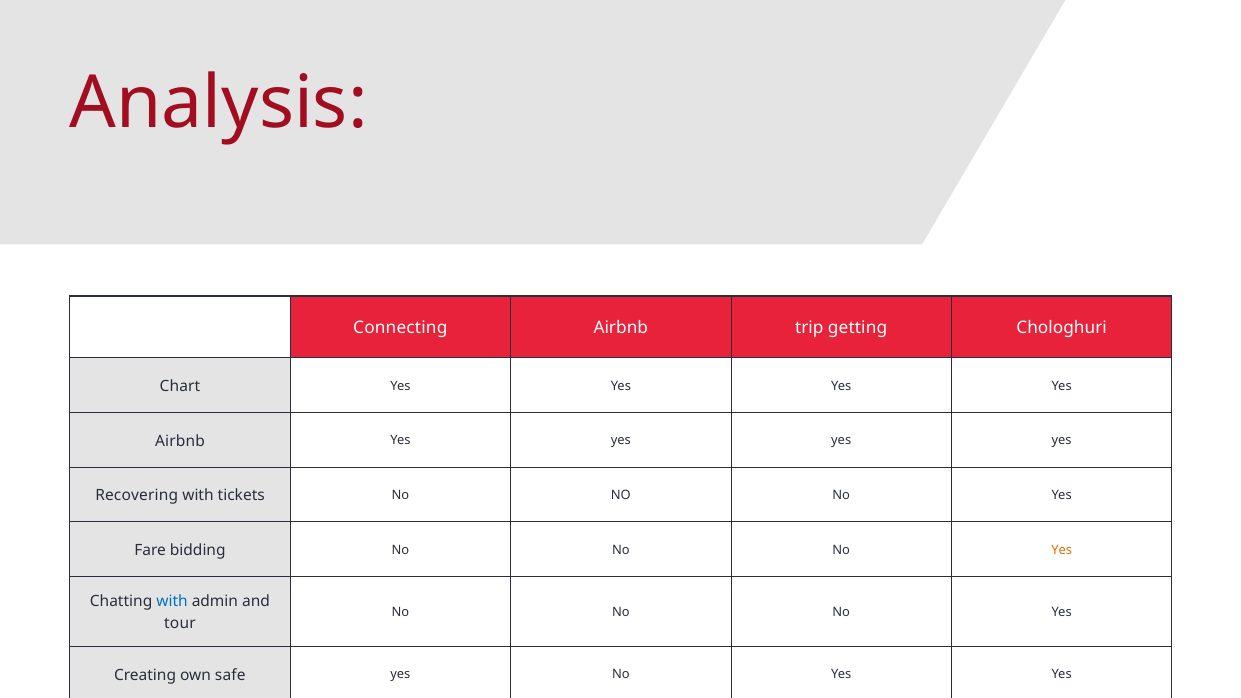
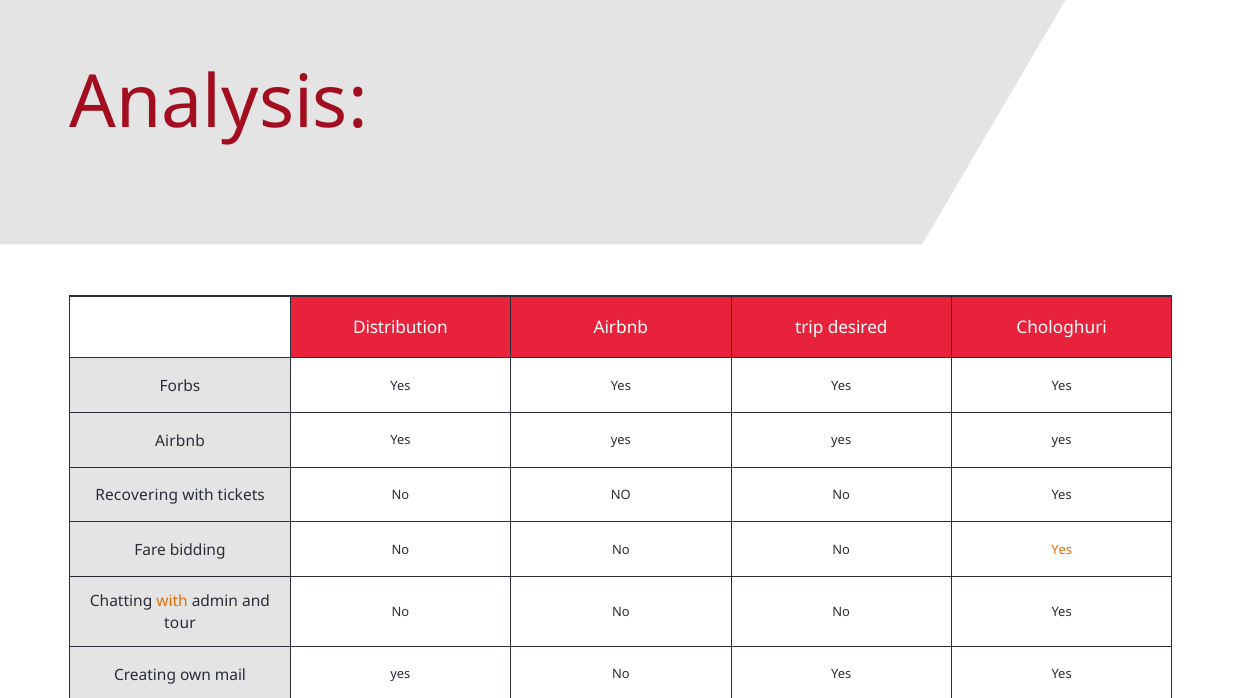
Connecting: Connecting -> Distribution (400, 328)
getting: getting -> desired (858, 328)
Chart: Chart -> Forbs (180, 386)
with colour: blue -> orange (172, 602)
safe: safe -> mail (230, 675)
